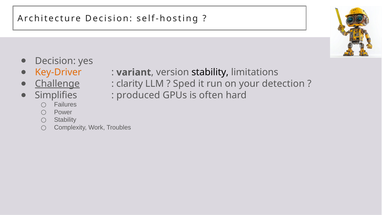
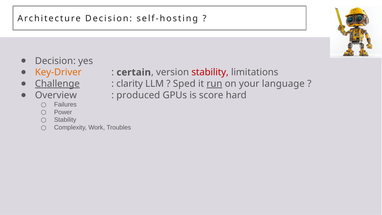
variant: variant -> certain (134, 72)
stability colour: black -> red (210, 72)
run underline: none -> present (214, 84)
detection: detection -> language (283, 84)
Simplifies: Simplifies -> Overview (56, 95)
often: often -> score (211, 95)
